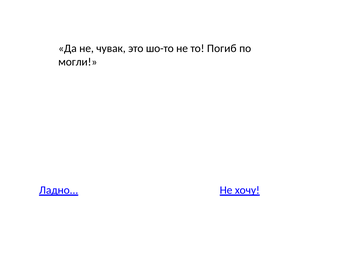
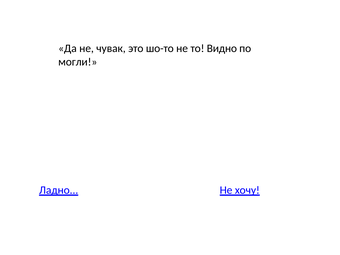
Погиб: Погиб -> Видно (222, 48)
